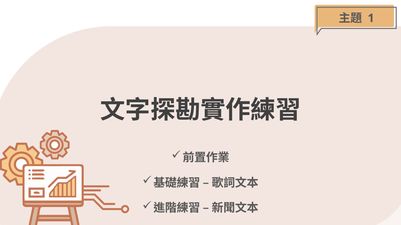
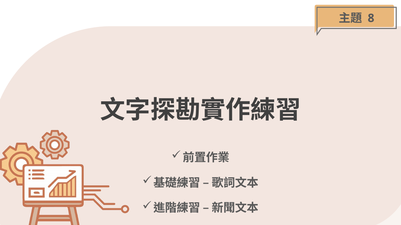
1: 1 -> 8 (371, 18)
